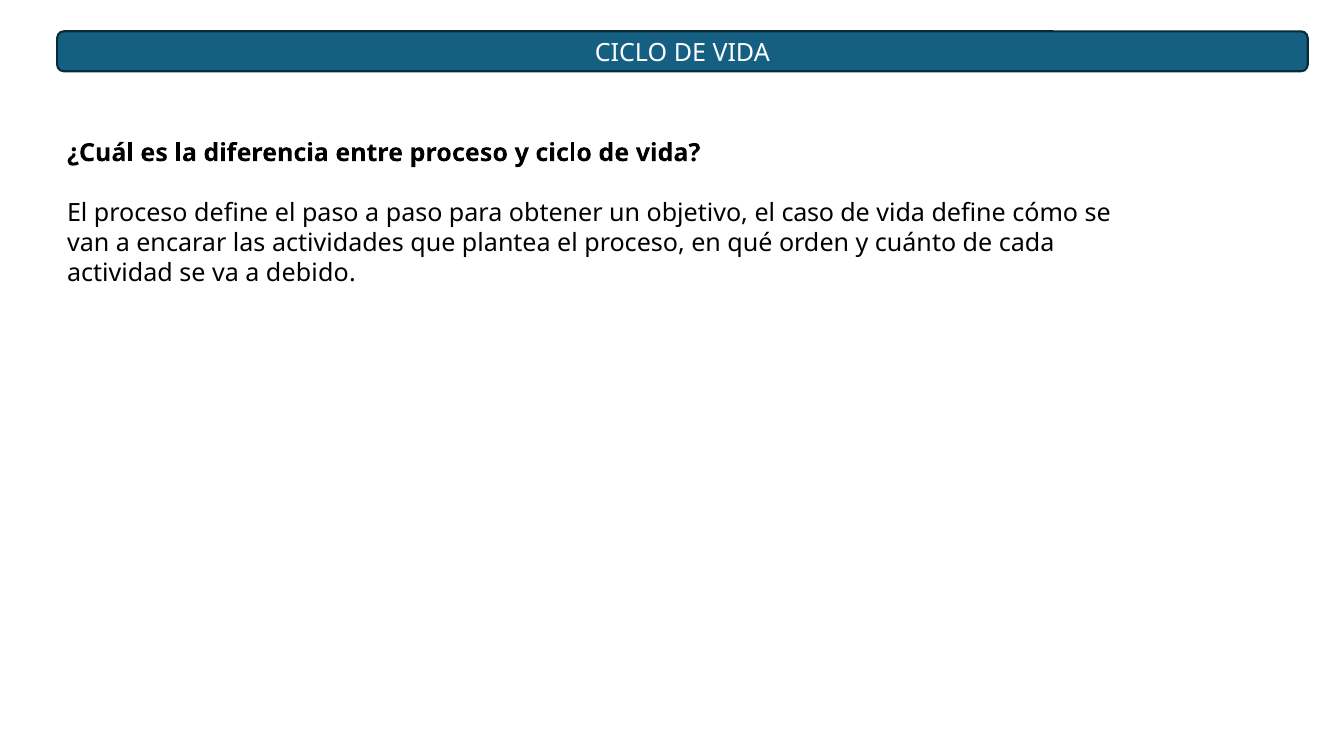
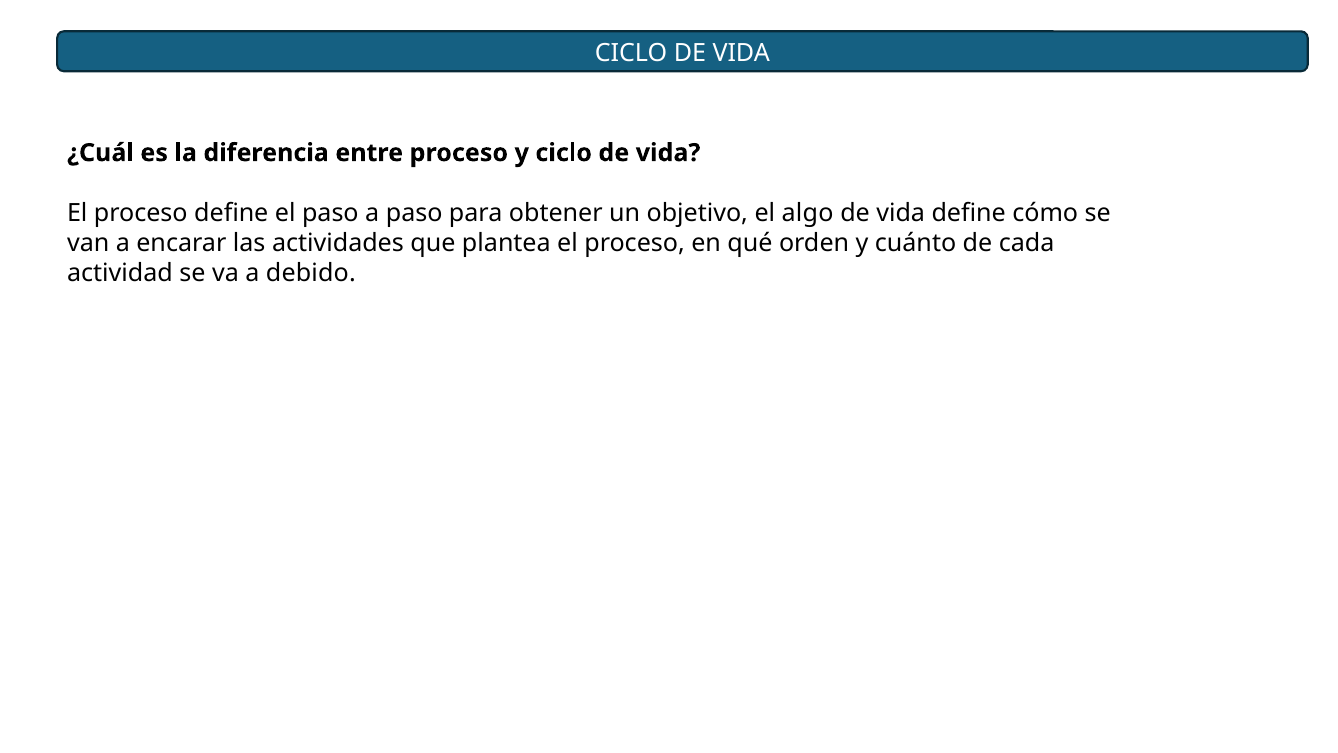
caso: caso -> algo (808, 213)
